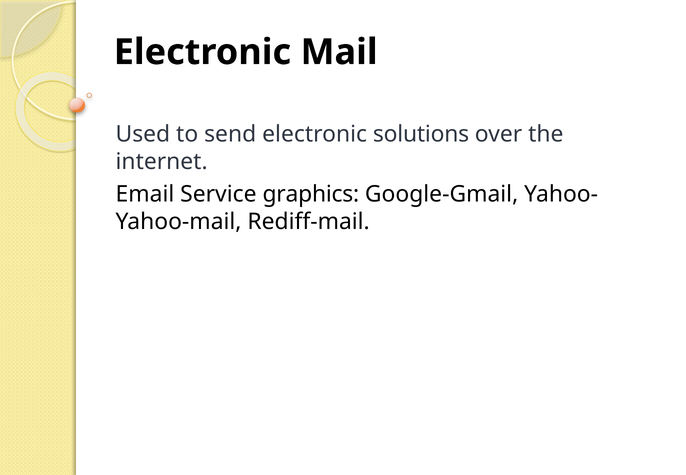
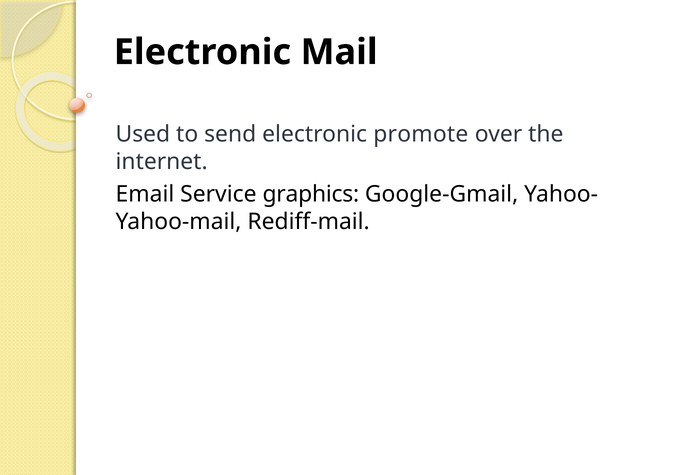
solutions: solutions -> promote (421, 134)
